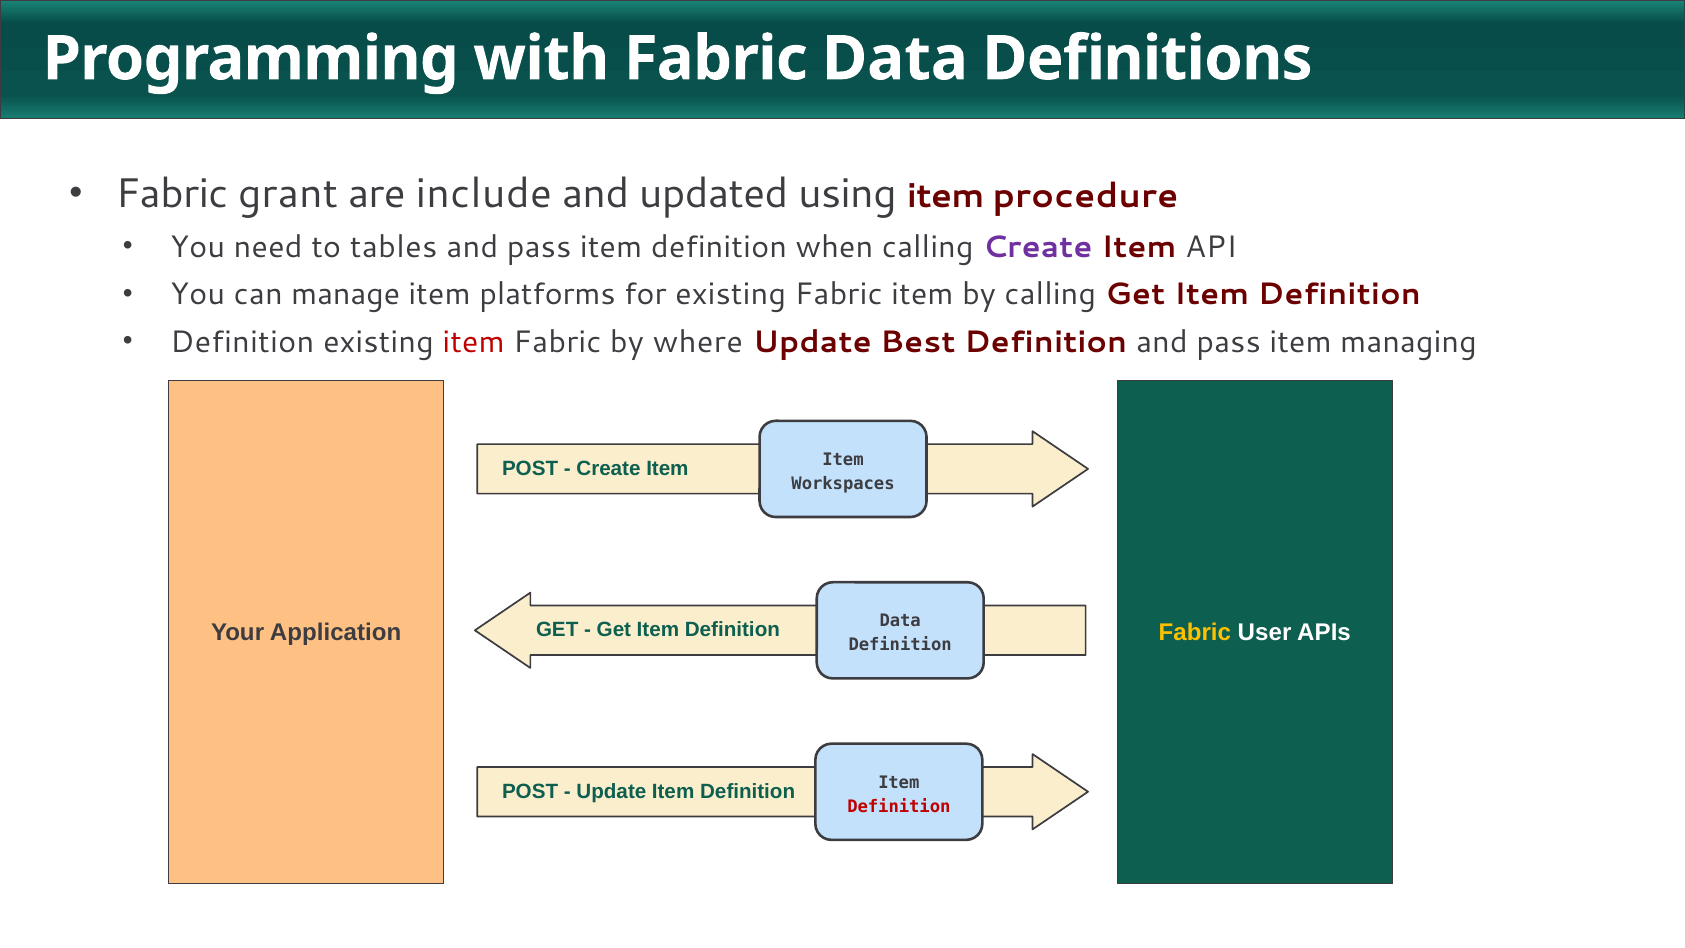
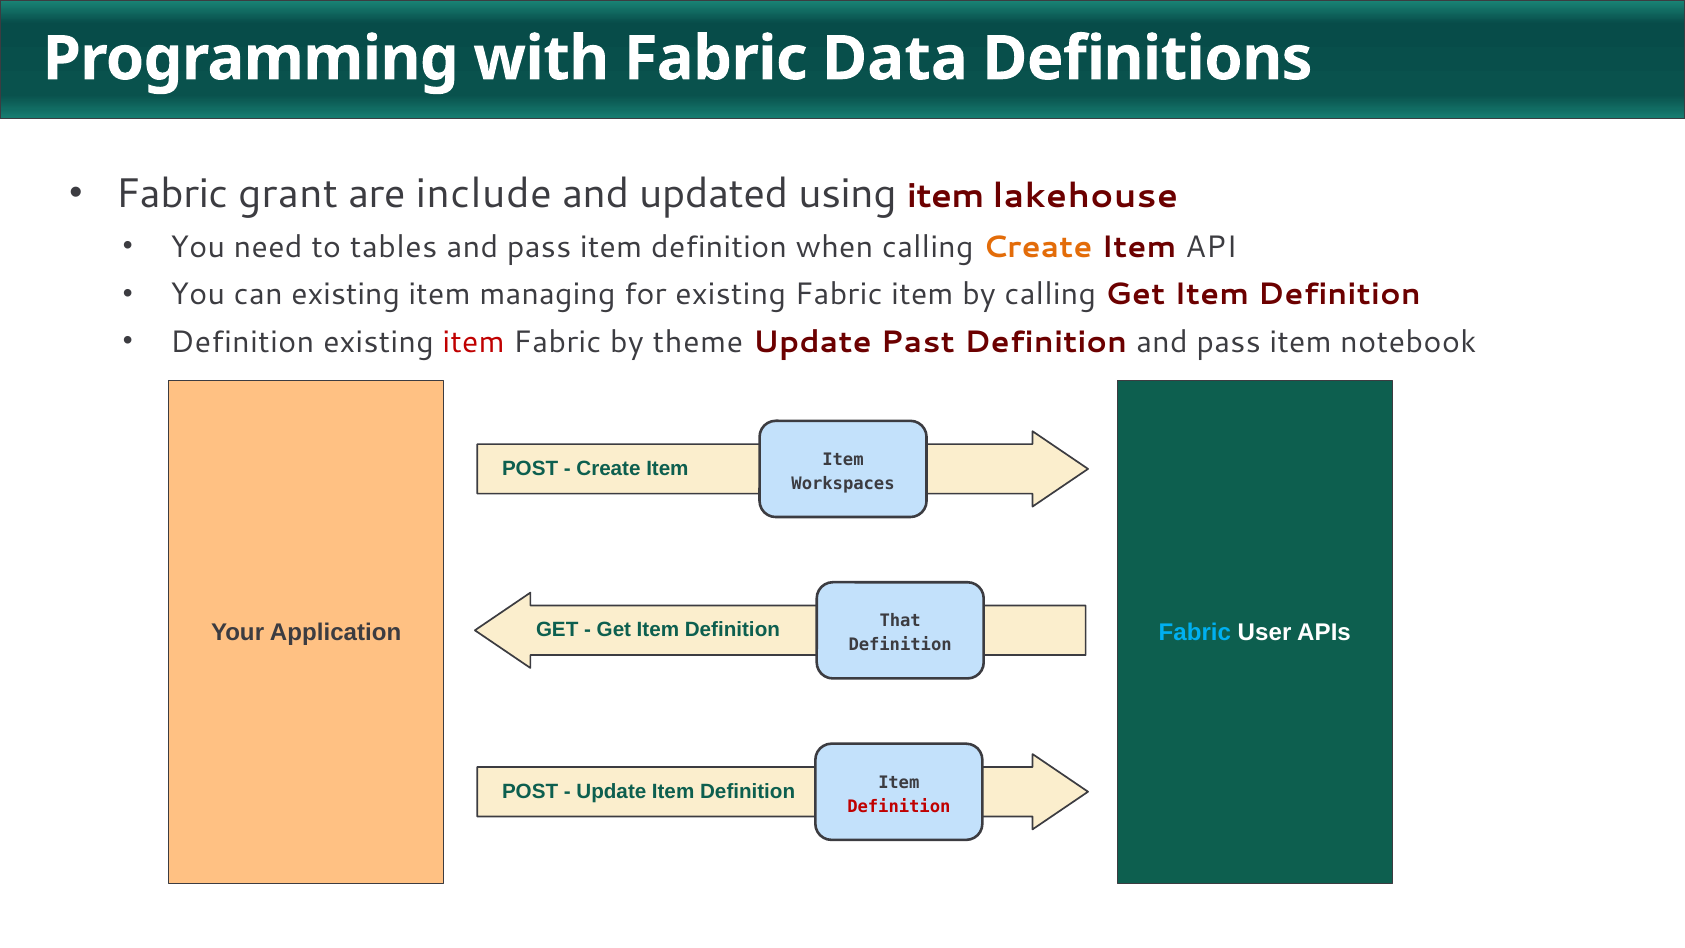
procedure: procedure -> lakehouse (1085, 196)
Create colour: purple -> orange (1038, 247)
can manage: manage -> existing (346, 294)
platforms: platforms -> managing (547, 294)
where: where -> theme (698, 342)
Best: Best -> Past (918, 342)
managing: managing -> notebook (1408, 342)
Definition Data: Data -> That (900, 621)
Fabric colour: yellow -> light blue (1195, 632)
